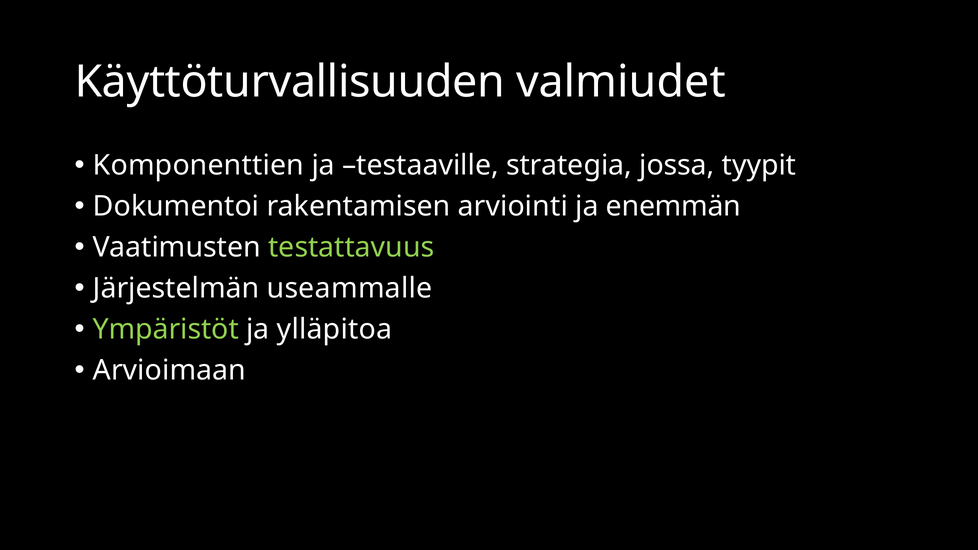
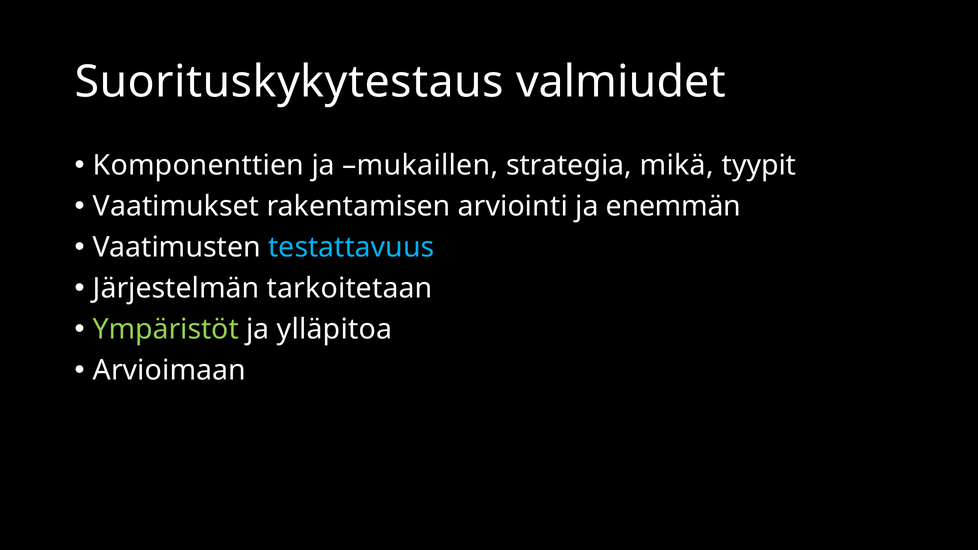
Käyttöturvallisuuden: Käyttöturvallisuuden -> Suorituskykytestaus (289, 82)
testaaville: testaaville -> mukaillen (420, 165)
jossa: jossa -> mikä (677, 165)
Dokumentoi: Dokumentoi -> Vaatimukset (176, 206)
testattavuus colour: light green -> light blue (351, 247)
useammalle: useammalle -> tarkoitetaan (350, 288)
